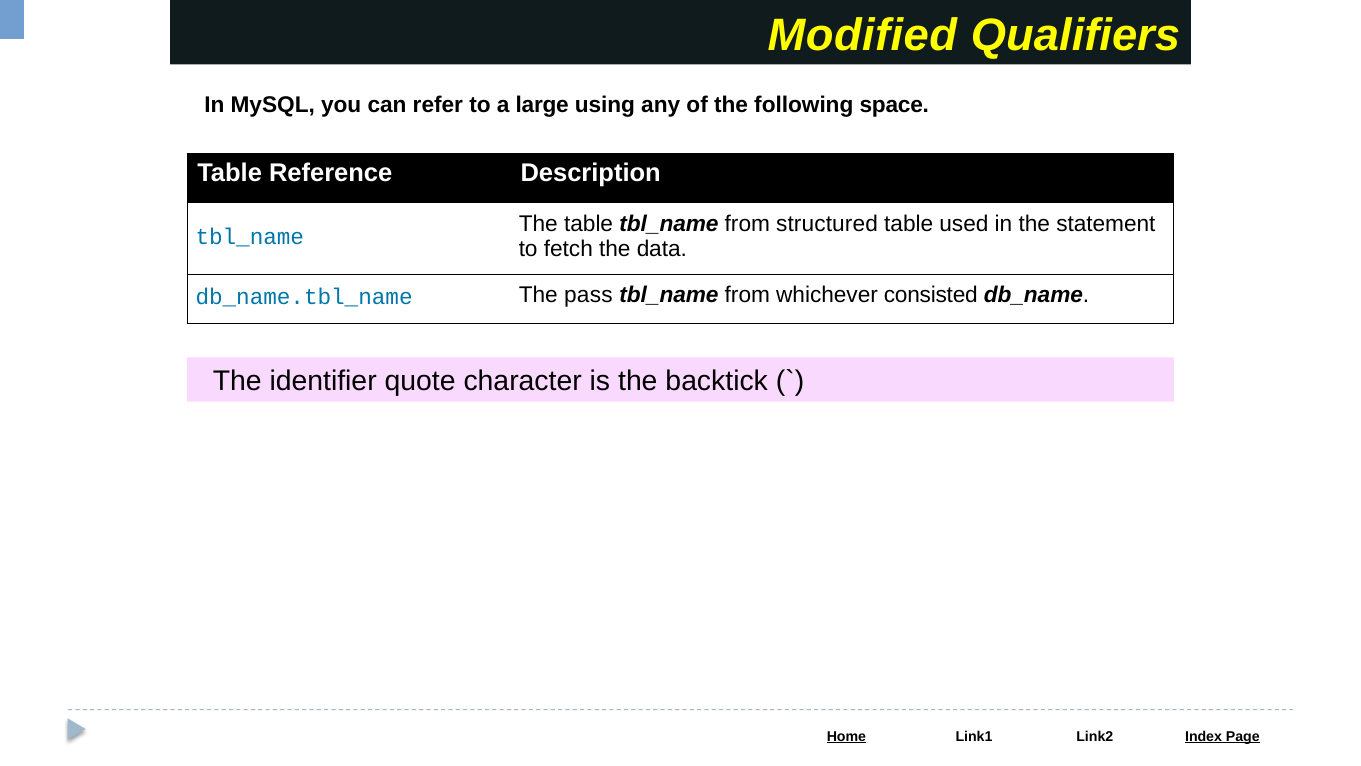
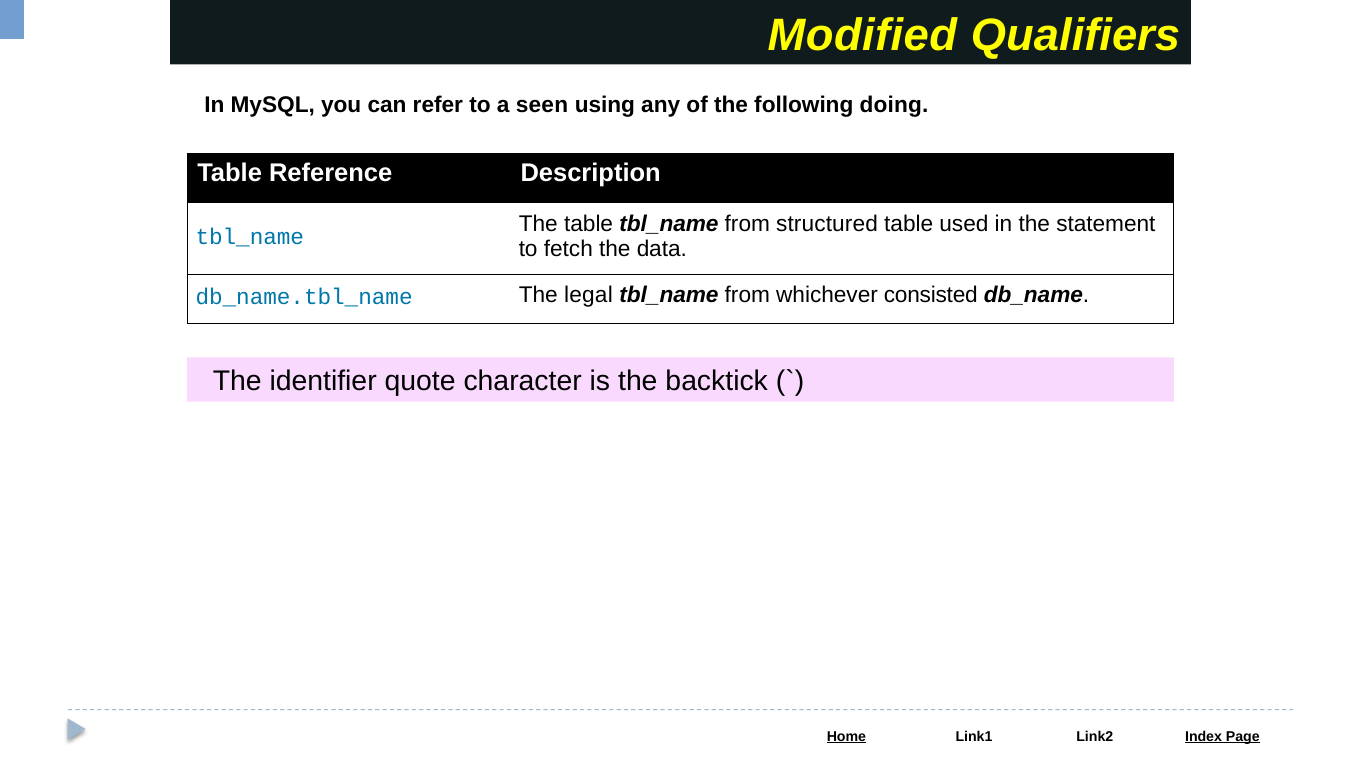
large: large -> seen (542, 105)
space: space -> doing (894, 105)
pass: pass -> legal (588, 295)
